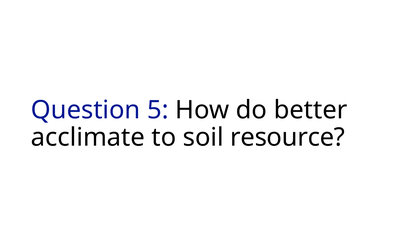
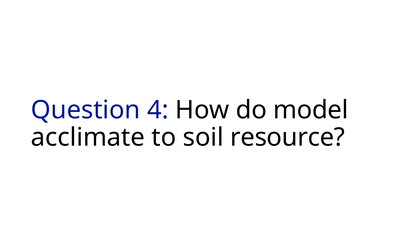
5: 5 -> 4 (158, 110)
better: better -> model (311, 110)
